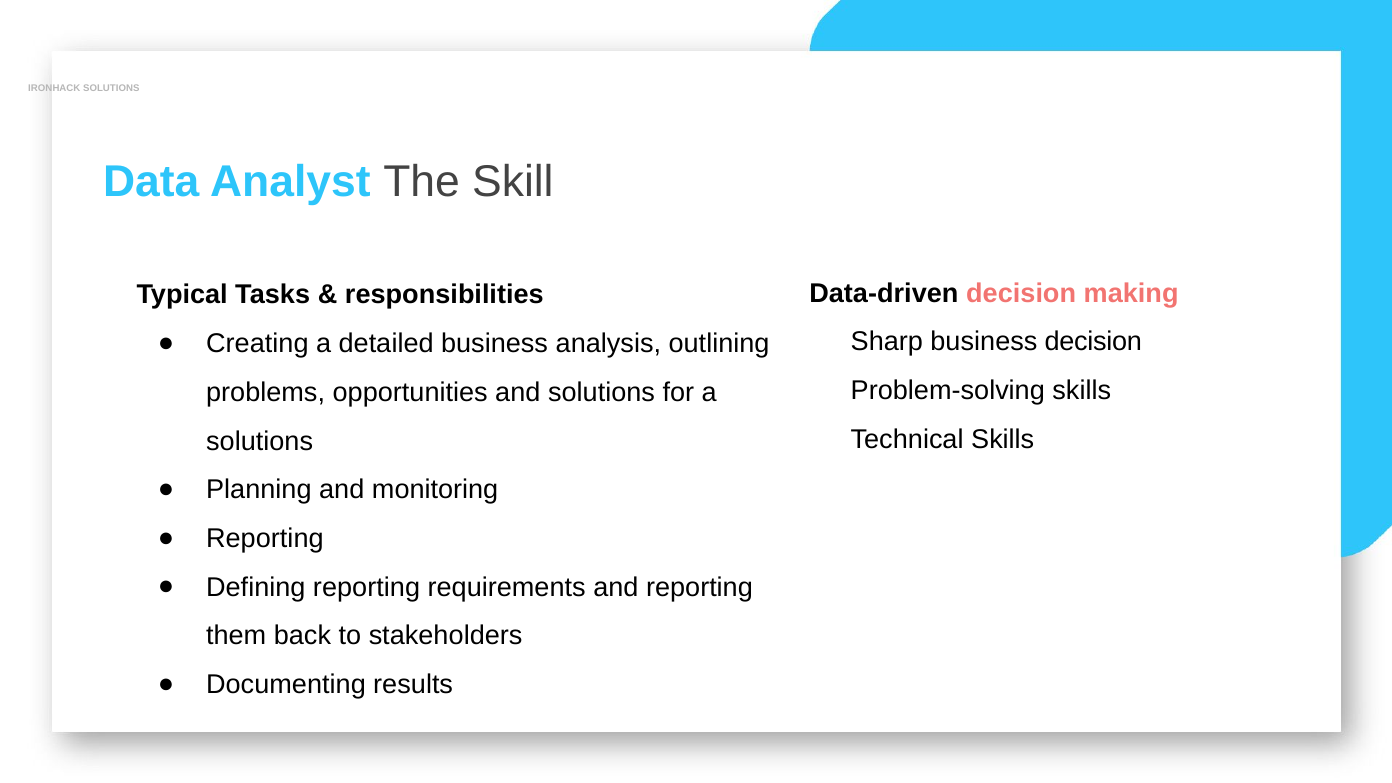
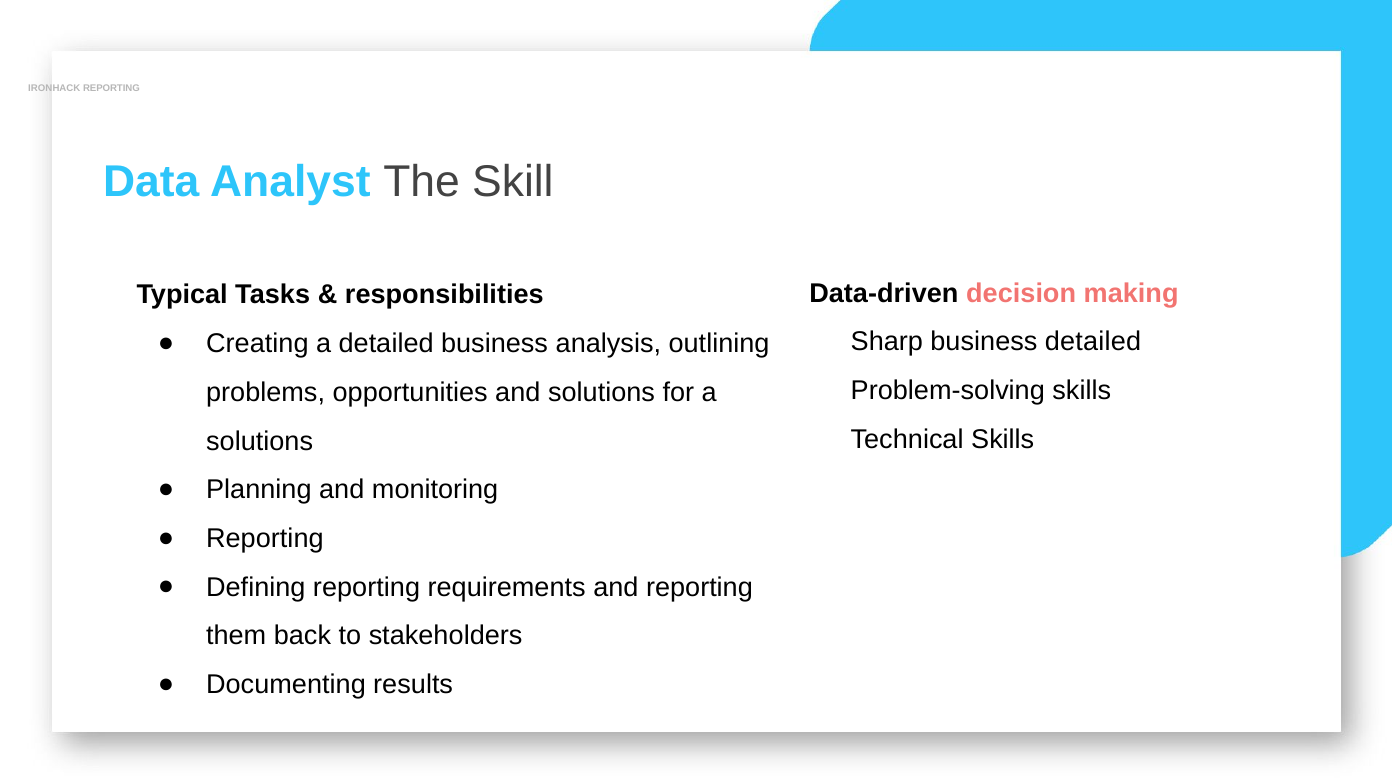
IRONHACK SOLUTIONS: SOLUTIONS -> REPORTING (111, 89)
business decision: decision -> detailed (1093, 342)
